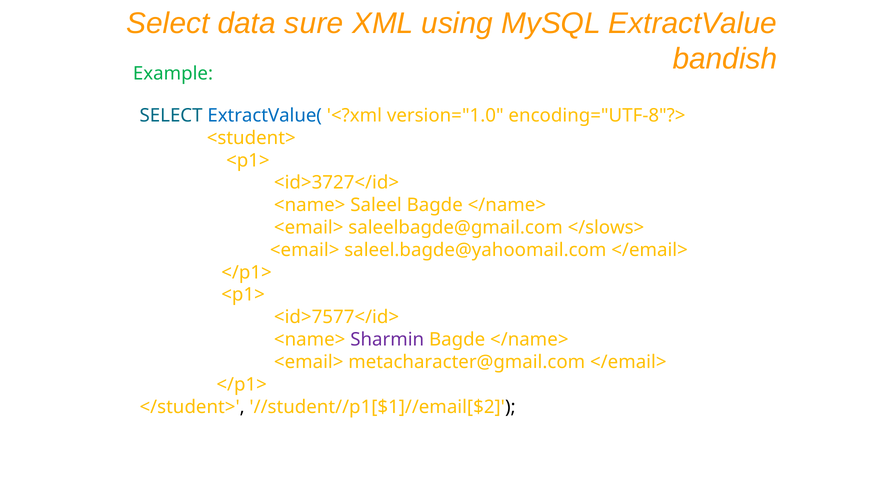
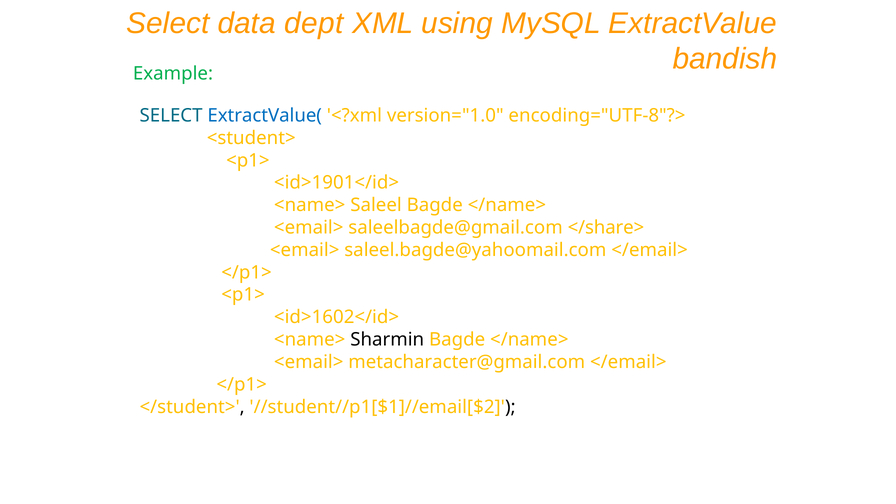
sure: sure -> dept (314, 23)
<id>3727</id>: <id>3727</id> -> <id>1901</id> (337, 183)
</slows>: </slows> -> </share> (606, 228)
<id>7577</id>: <id>7577</id> -> <id>1602</id> (337, 317)
Sharmin colour: purple -> black (387, 340)
